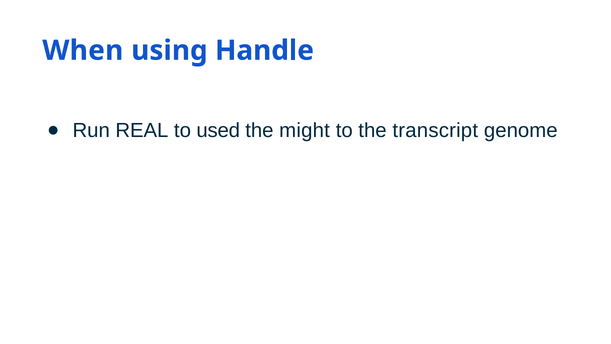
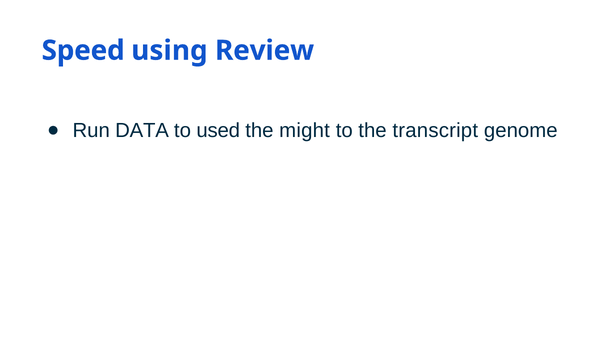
When: When -> Speed (83, 50)
Handle: Handle -> Review (265, 50)
REAL: REAL -> DATA (142, 130)
